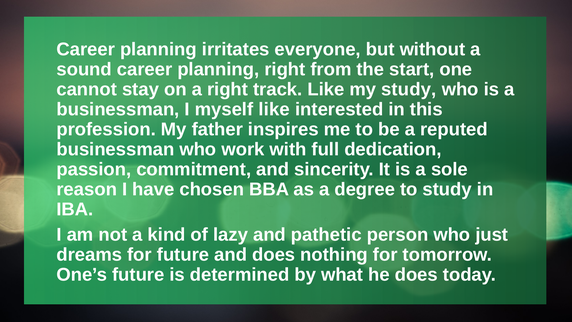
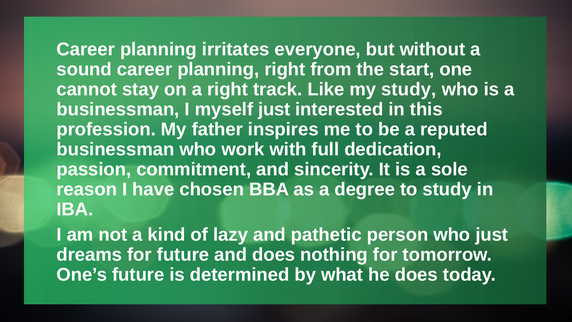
myself like: like -> just (274, 109)
